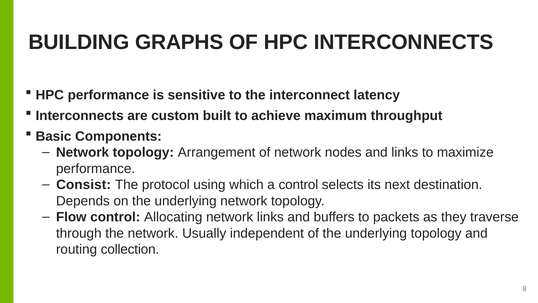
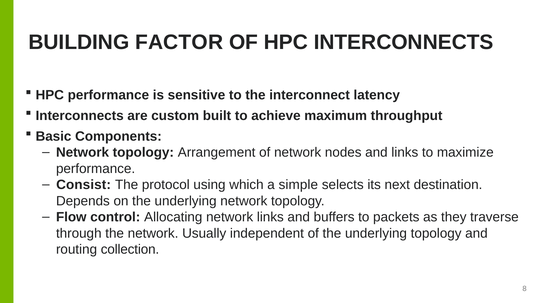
GRAPHS: GRAPHS -> FACTOR (179, 42)
a control: control -> simple (298, 185)
